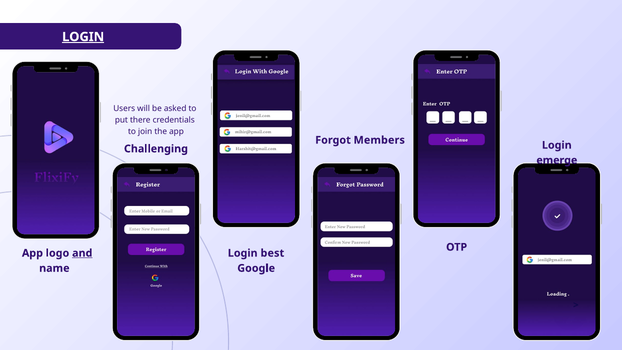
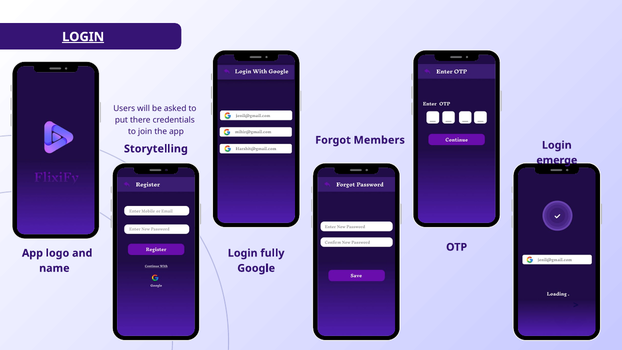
Challenging: Challenging -> Storytelling (156, 149)
and underline: present -> none (82, 253)
best: best -> fully (272, 253)
